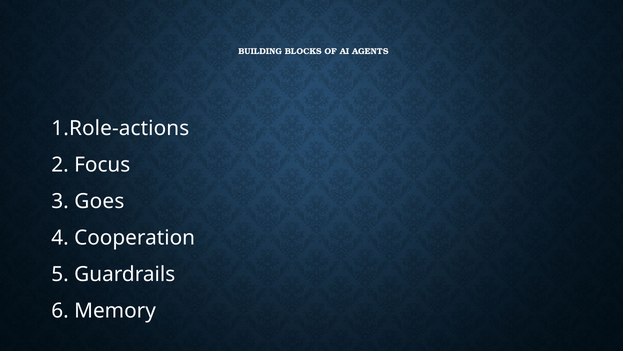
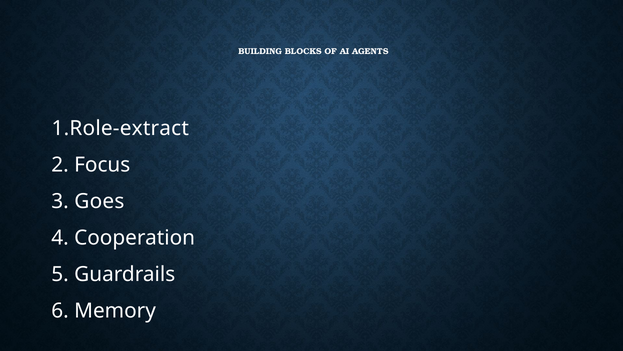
1.Role-actions: 1.Role-actions -> 1.Role-extract (120, 128)
